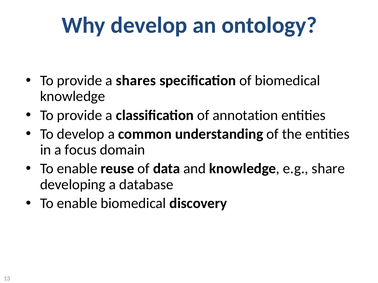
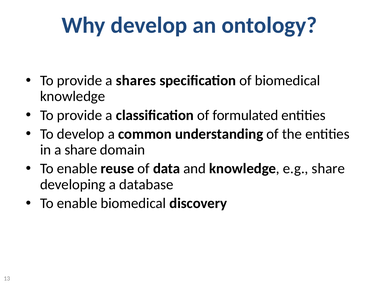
annotation: annotation -> formulated (245, 115)
a focus: focus -> share (81, 150)
